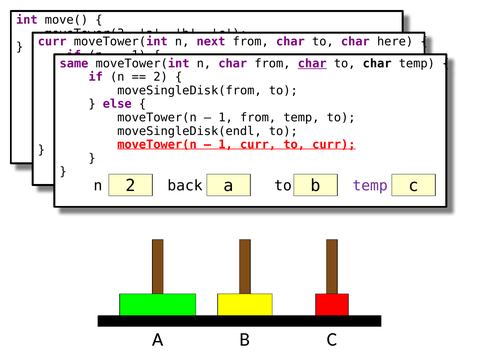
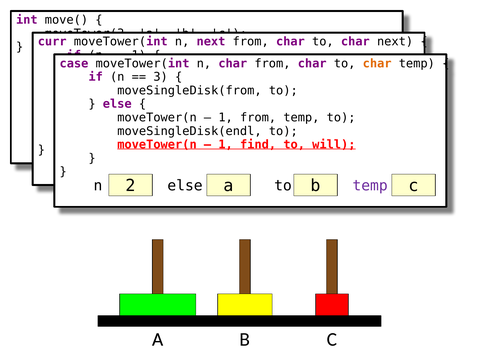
char here: here -> next (395, 42)
same: same -> case (74, 63)
char underline: present -> none (312, 63)
char colour: black -> orange (377, 63)
2: 2 -> 3 (161, 77)
1 curr: curr -> find (258, 145)
to curr: curr -> will (334, 145)
2 back: back -> else (185, 186)
